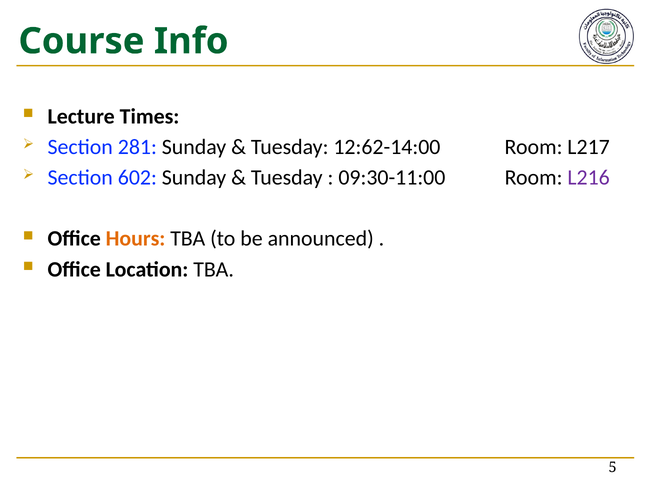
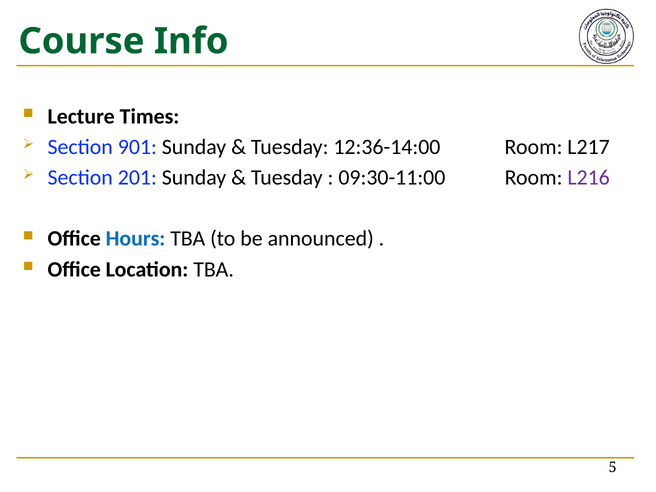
281: 281 -> 901 (137, 147)
12:62-14:00: 12:62-14:00 -> 12:36-14:00 (387, 147)
602: 602 -> 201 (137, 178)
Hours colour: orange -> blue (136, 239)
